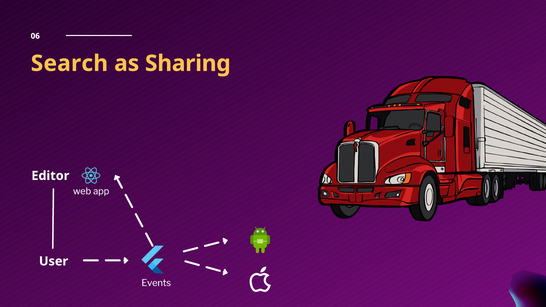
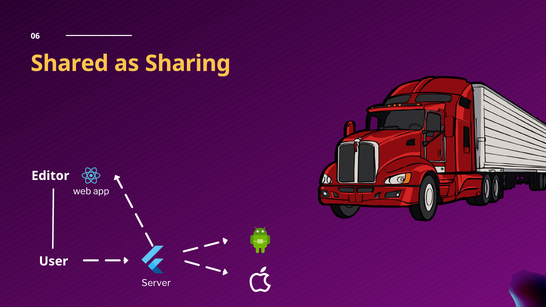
Search: Search -> Shared (70, 63)
Events: Events -> Server (156, 283)
